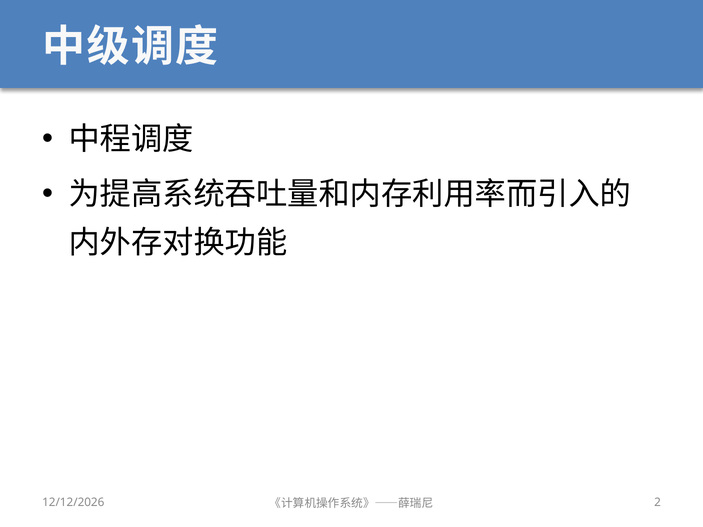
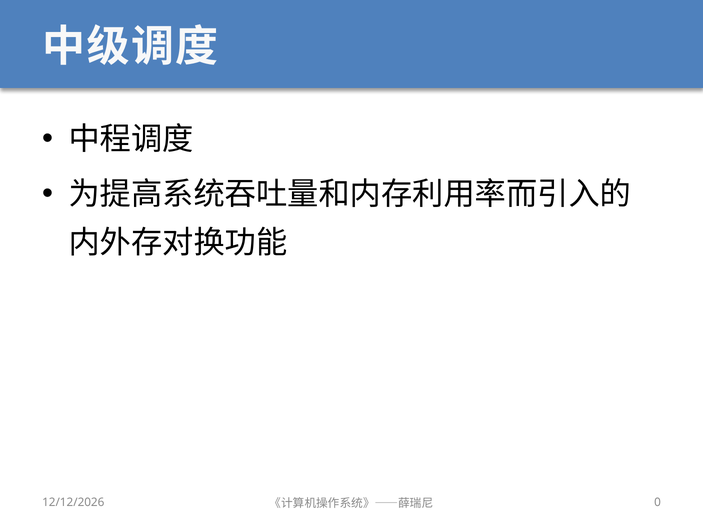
2: 2 -> 0 (657, 503)
